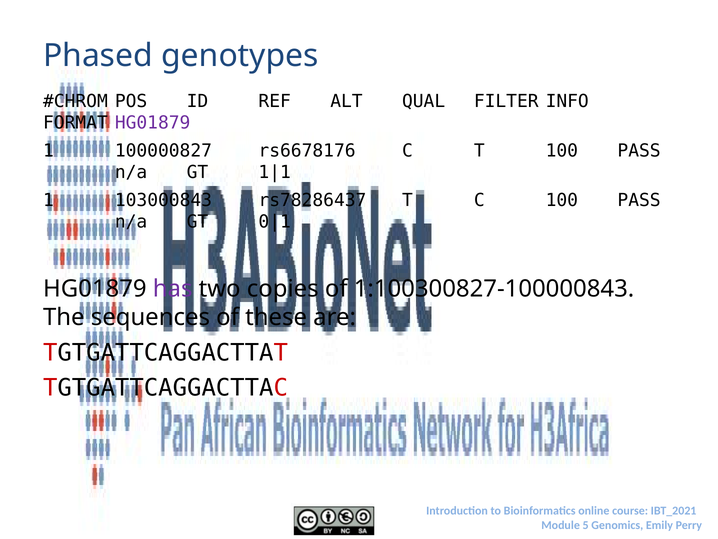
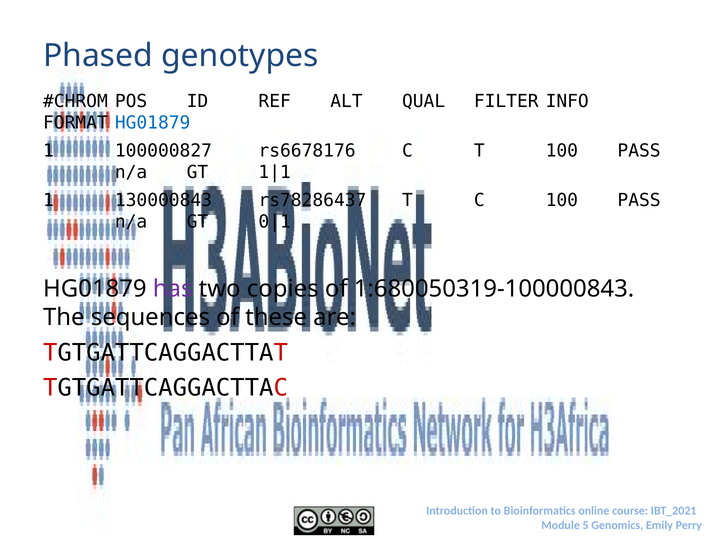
HG01879 colour: purple -> blue (153, 123)
103000843: 103000843 -> 130000843 (163, 200)
1:100300827-100000843: 1:100300827-100000843 -> 1:680050319-100000843 (494, 289)
